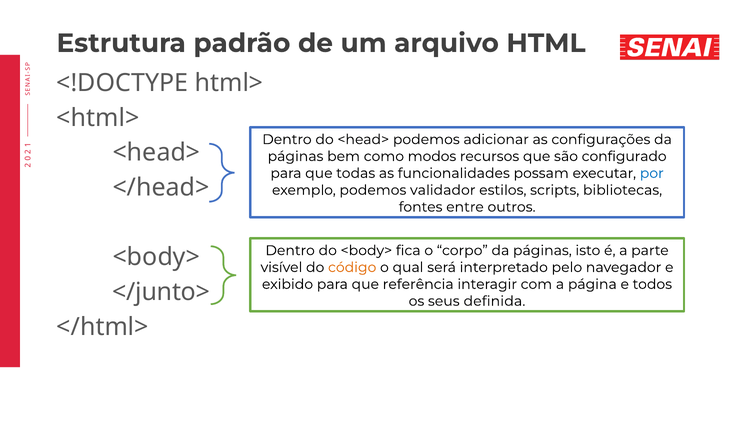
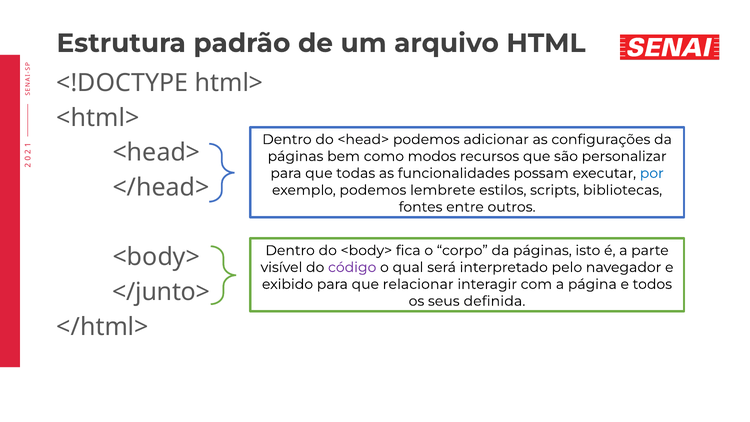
configurado: configurado -> personalizar (624, 156)
validador: validador -> lembrete (443, 190)
código colour: orange -> purple (352, 267)
referência: referência -> relacionar (418, 284)
